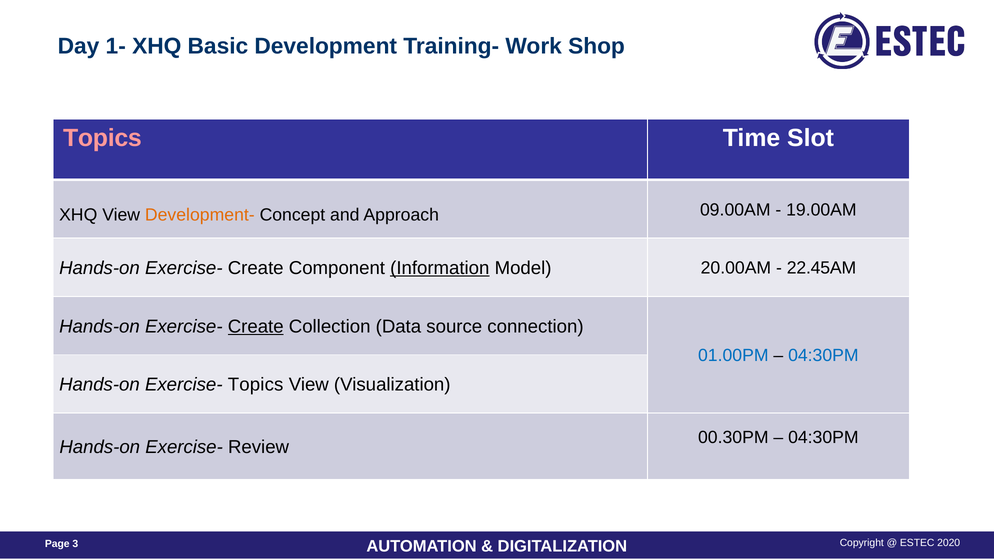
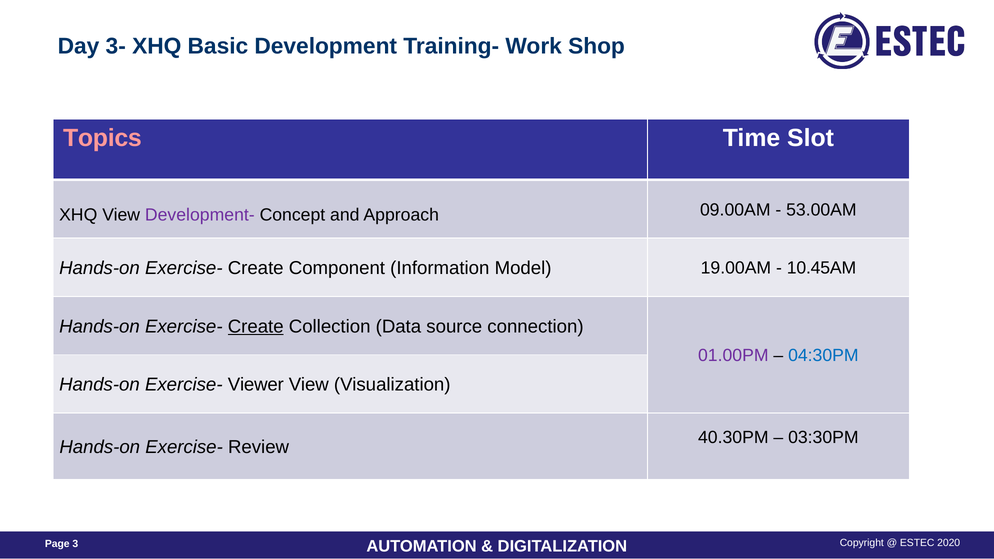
1-: 1- -> 3- (116, 46)
Development- colour: orange -> purple (200, 215)
19.00AM: 19.00AM -> 53.00AM (821, 210)
Information underline: present -> none (440, 268)
20.00AM: 20.00AM -> 19.00AM (736, 268)
22.45AM: 22.45AM -> 10.45AM (821, 268)
01.00PM colour: blue -> purple (733, 356)
Exercise- Topics: Topics -> Viewer (256, 385)
00.30PM: 00.30PM -> 40.30PM (733, 437)
04:30PM: 04:30PM -> 03:30PM (823, 437)
